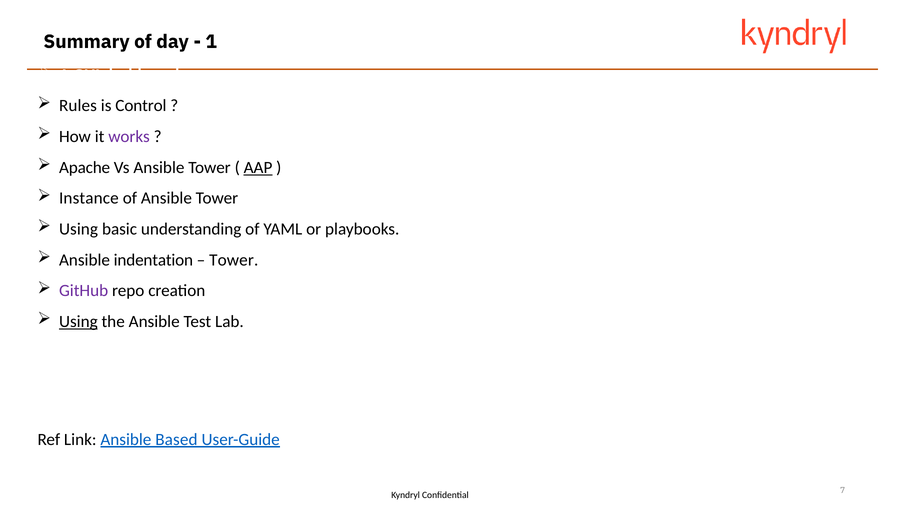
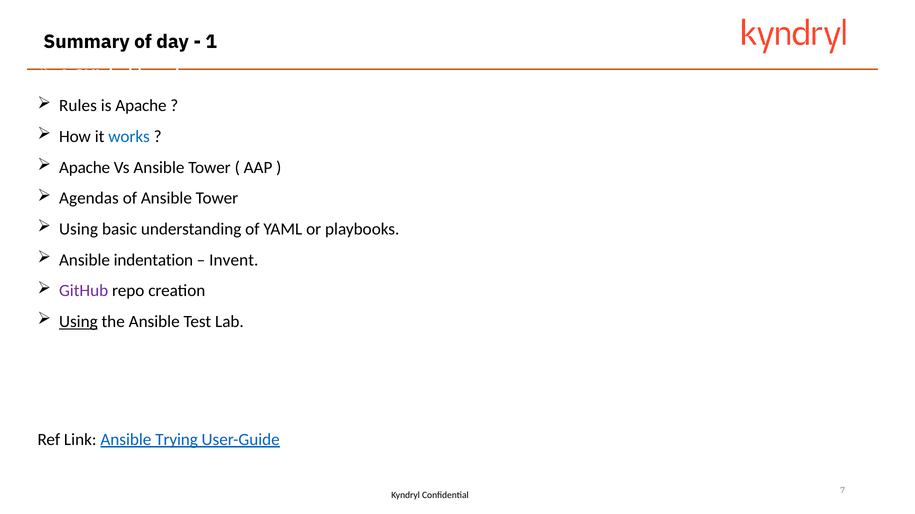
is Control: Control -> Apache (141, 106)
works colour: purple -> blue (129, 137)
AAP underline: present -> none (258, 168)
Instance: Instance -> Agendas (89, 199)
Tower: Tower -> Invent (234, 260)
Based: Based -> Trying (177, 440)
